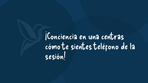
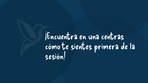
¡Conciencia: ¡Conciencia -> ¡Encuentra (61, 36)
teléfono: teléfono -> primera (106, 46)
